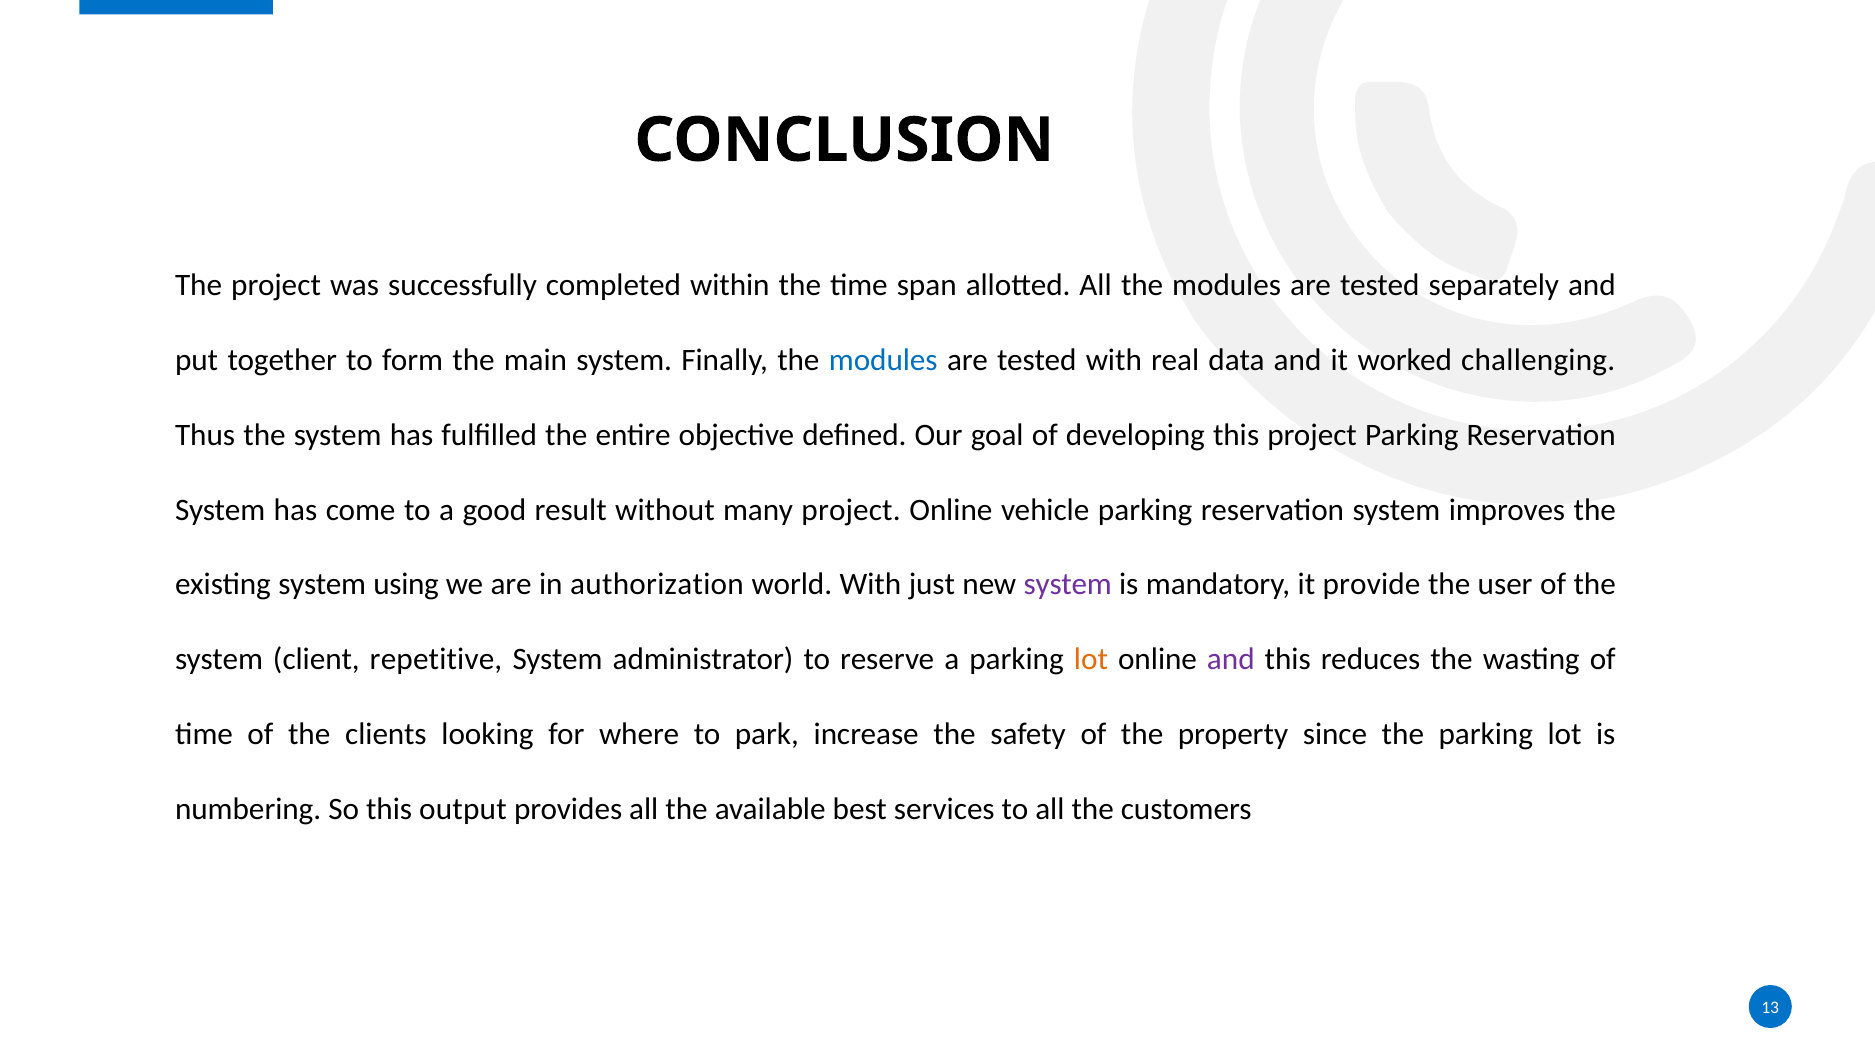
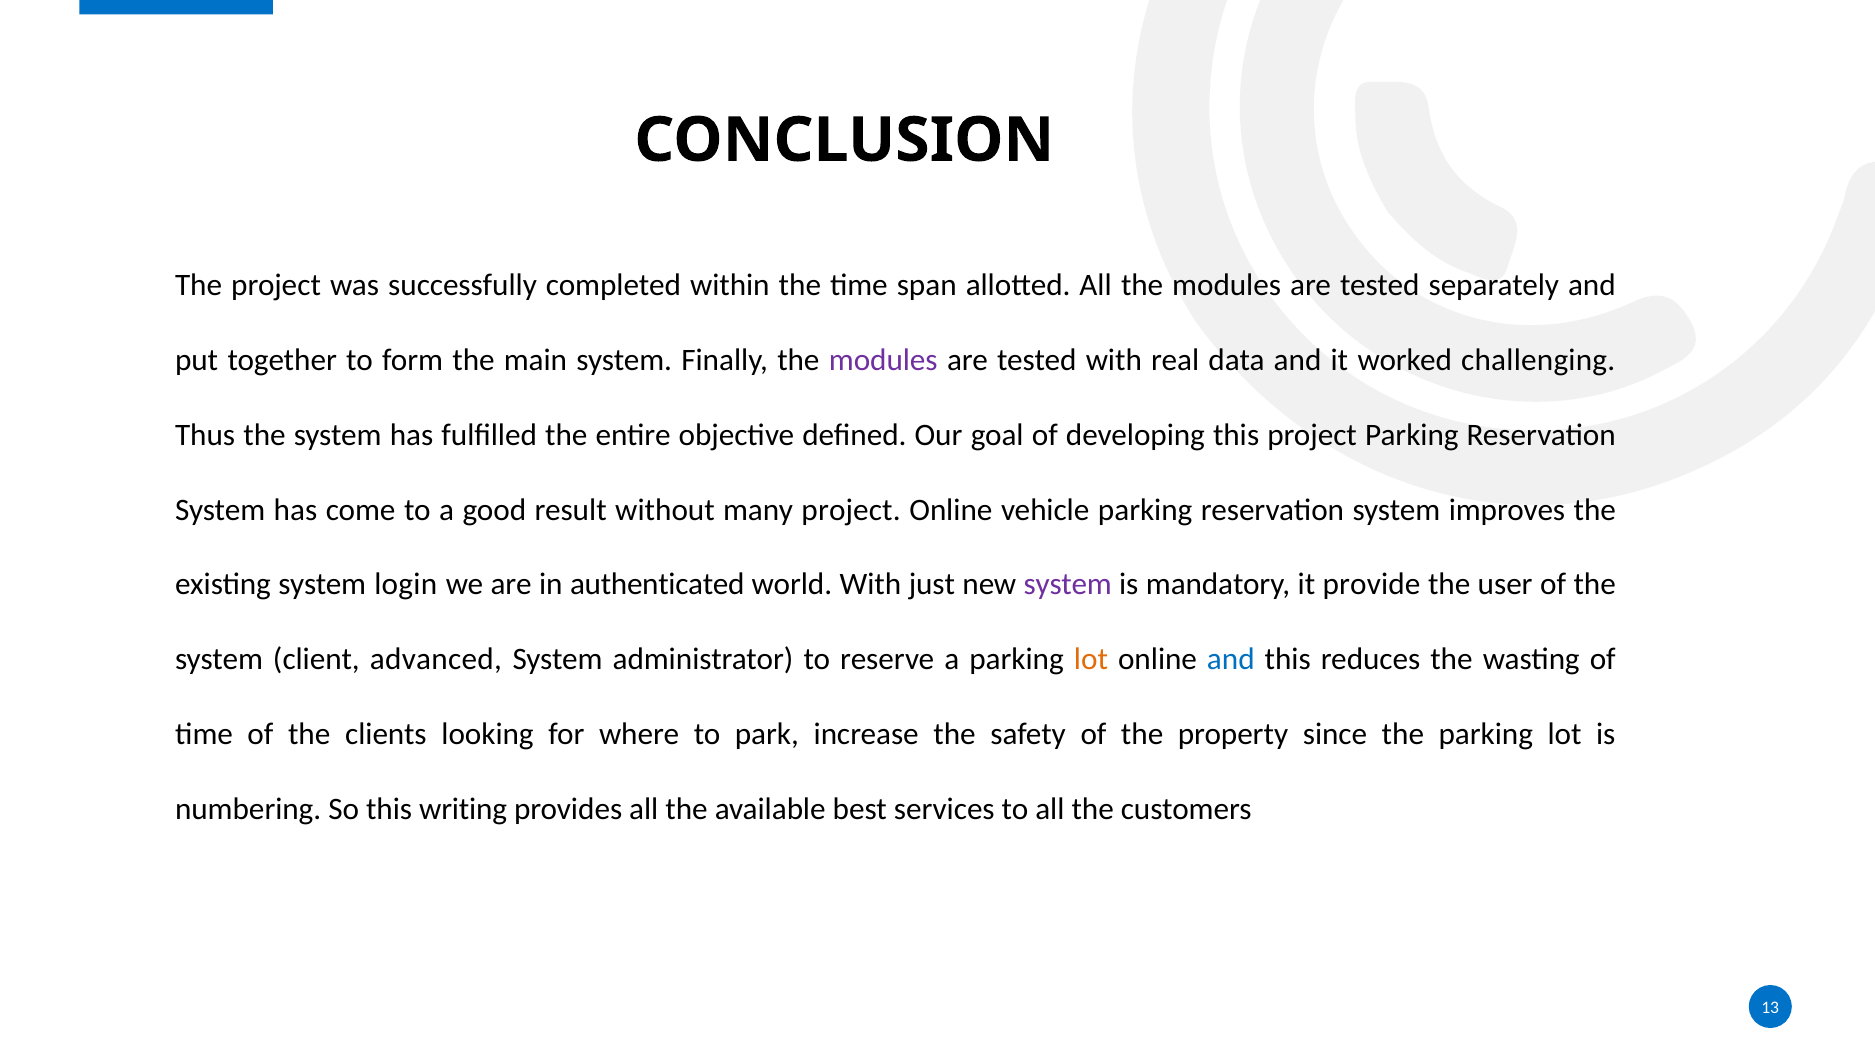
modules colour: blue -> purple (883, 360)
using: using -> login (406, 585)
authorization: authorization -> authenticated (657, 585)
repetitive: repetitive -> advanced (436, 660)
and colour: purple -> blue (1231, 660)
output: output -> writing (463, 810)
